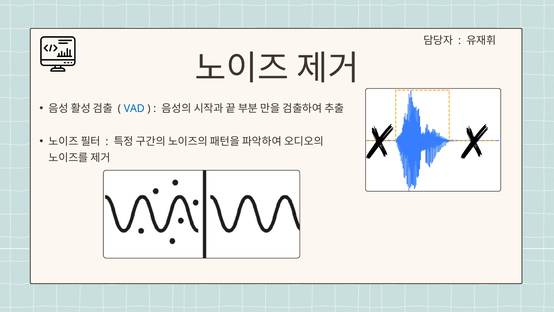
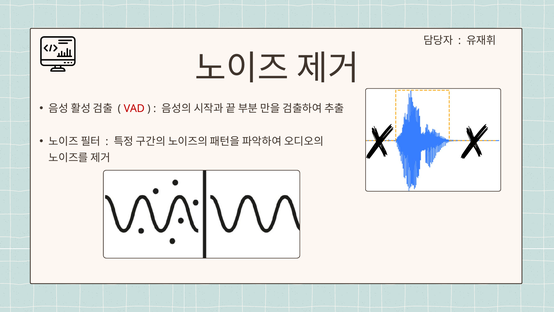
VAD colour: blue -> red (134, 108)
